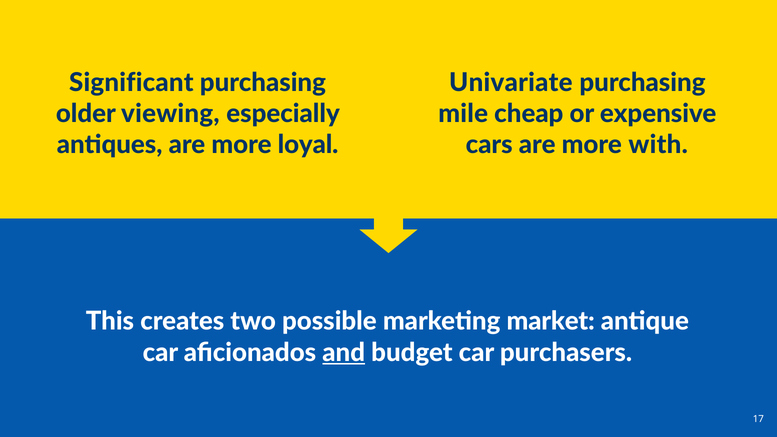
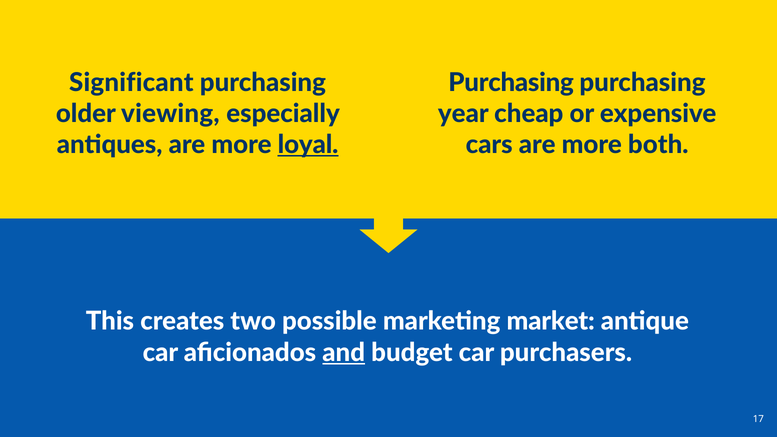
Univariate: Univariate -> Purchasing (511, 82)
mile: mile -> year (463, 114)
loyal underline: none -> present (308, 145)
with: with -> both (658, 145)
